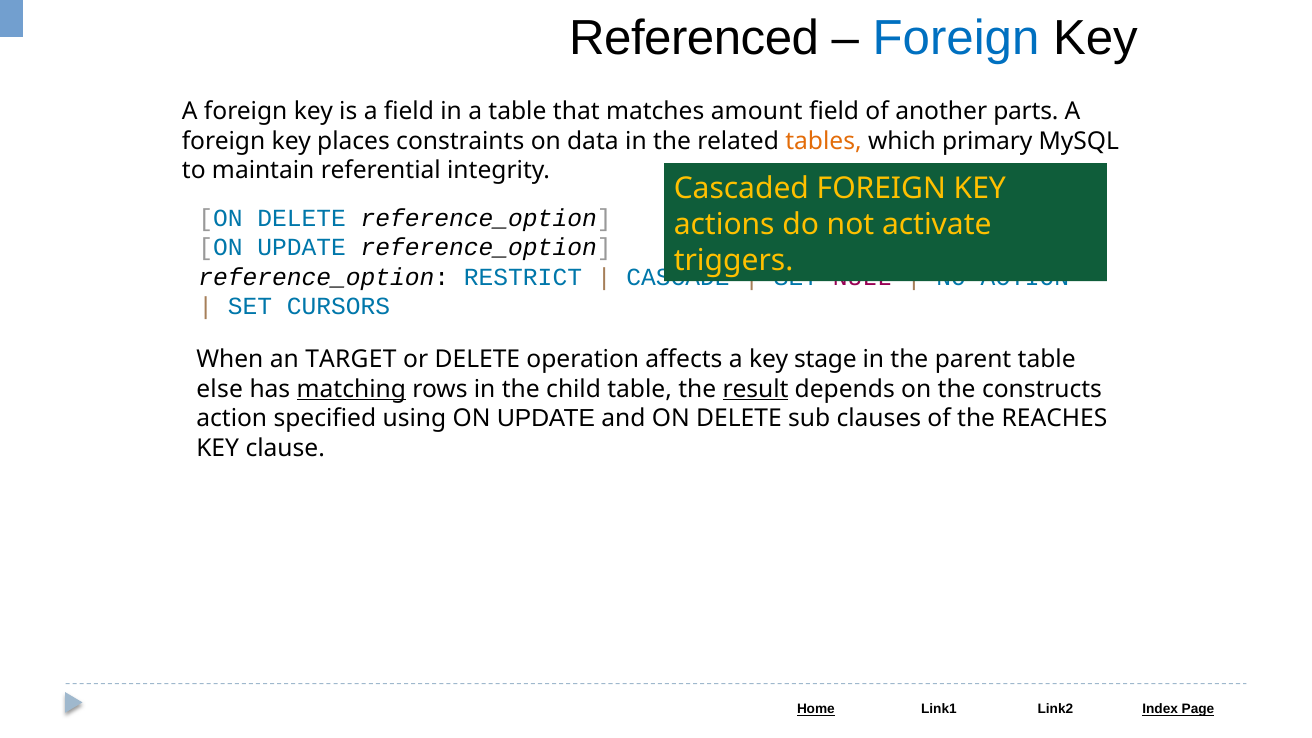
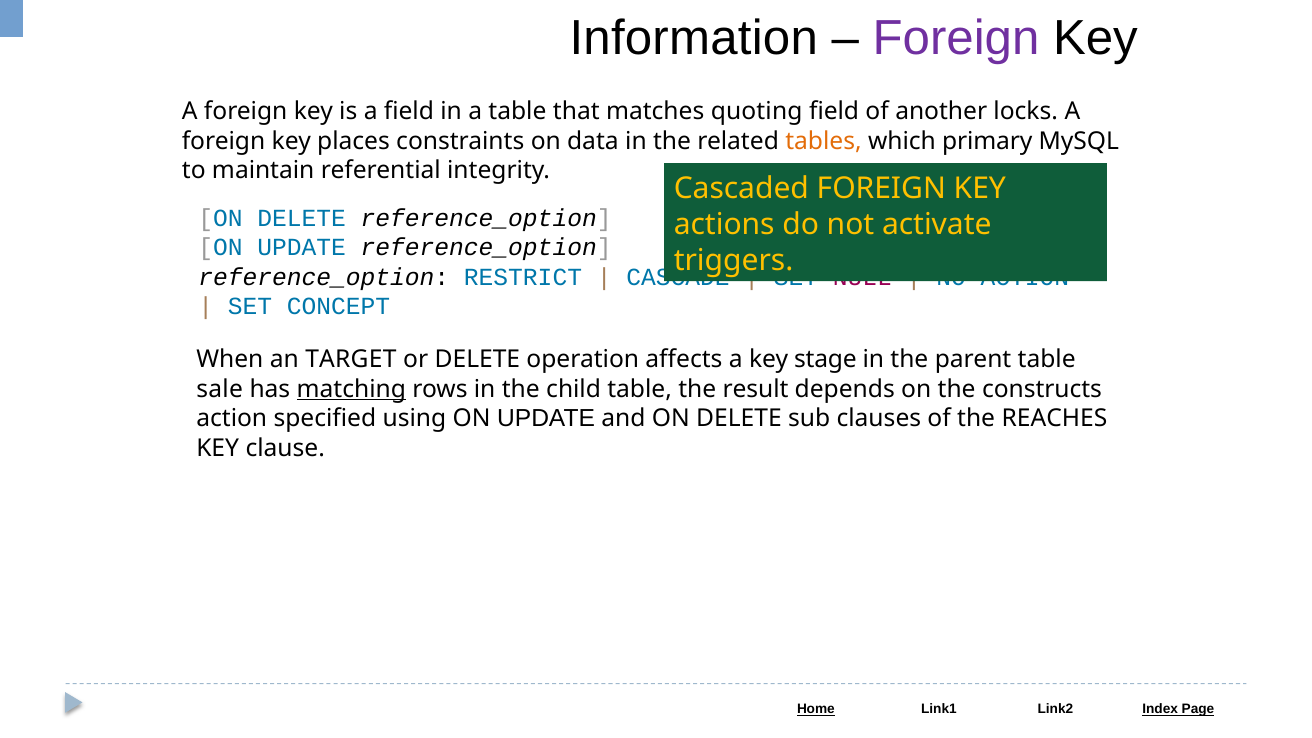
Referenced: Referenced -> Information (694, 38)
Foreign colour: blue -> purple (956, 38)
amount: amount -> quoting (757, 111)
parts: parts -> locks (1026, 111)
CURSORS: CURSORS -> CONCEPT (338, 307)
else: else -> sale (220, 389)
result underline: present -> none (756, 389)
